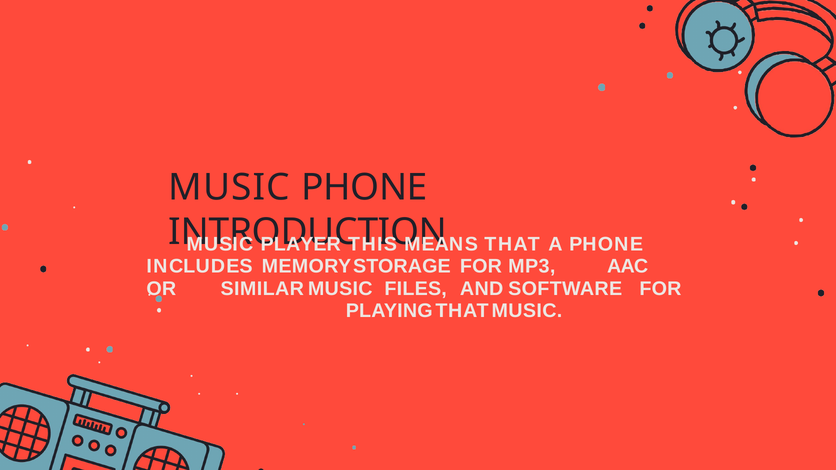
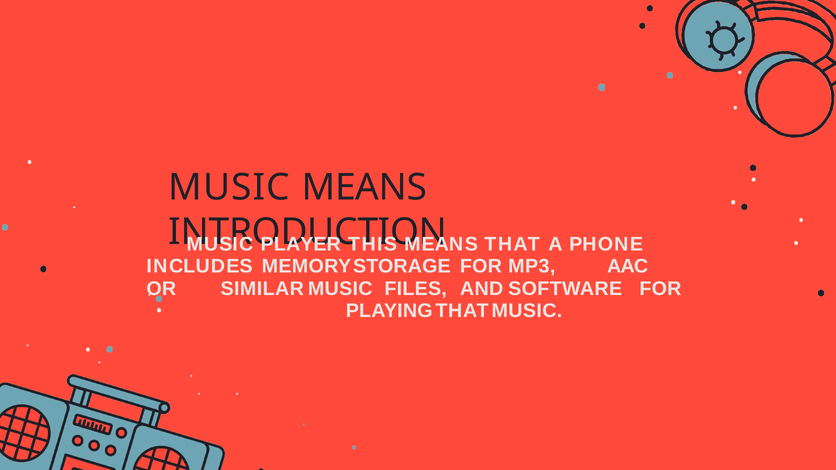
MUSIC PHONE: PHONE -> MEANS (364, 188)
